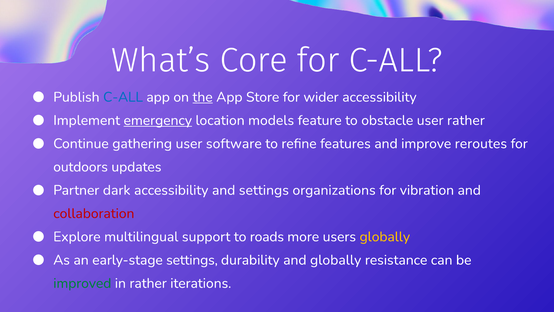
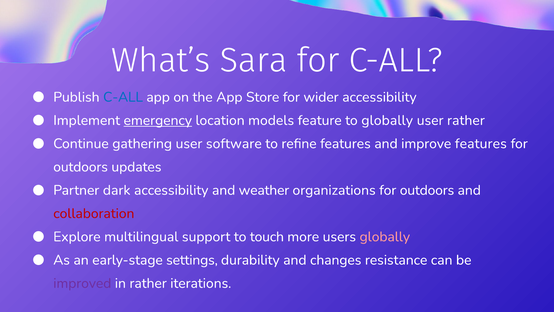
Core: Core -> Sara (254, 60)
the underline: present -> none (203, 97)
to obstacle: obstacle -> globally (387, 120)
improve reroutes: reroutes -> features (481, 143)
and settings: settings -> weather (264, 190)
organizations for vibration: vibration -> outdoors (427, 190)
roads: roads -> touch (267, 236)
globally colour: yellow -> pink (385, 236)
and globally: globally -> changes (336, 260)
improved colour: green -> purple (82, 283)
